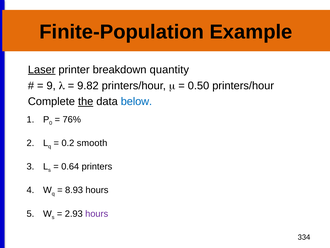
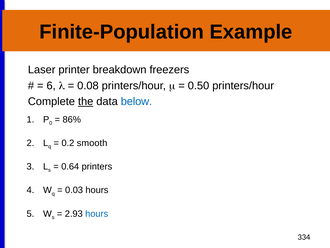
Laser underline: present -> none (42, 69)
quantity: quantity -> freezers (169, 69)
9: 9 -> 6 (51, 85)
9.82: 9.82 -> 0.08 (88, 85)
76%: 76% -> 86% (72, 119)
8.93: 8.93 -> 0.03 (74, 190)
hours colour: purple -> blue (97, 213)
